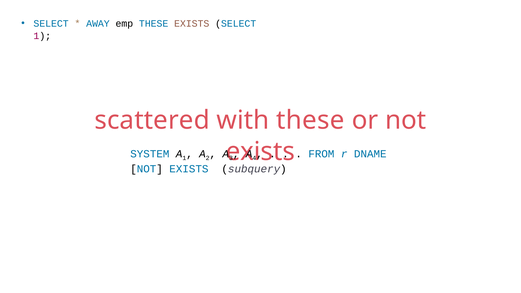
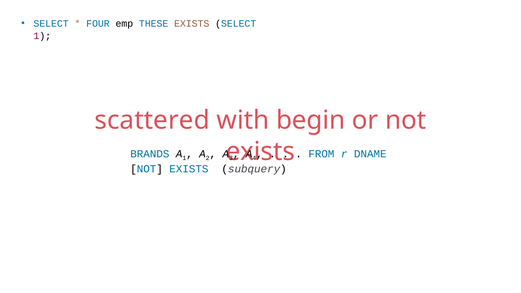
AWAY: AWAY -> FOUR (98, 23)
with these: these -> begin (311, 120)
SYSTEM: SYSTEM -> BRANDS (150, 154)
